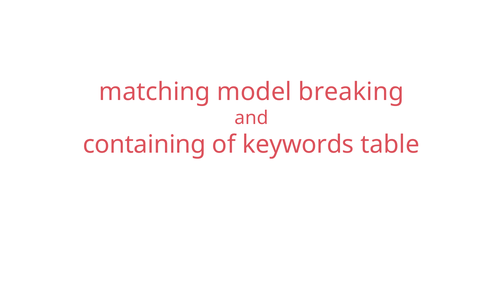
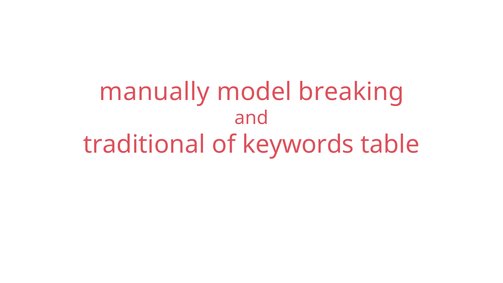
matching: matching -> manually (155, 92)
containing: containing -> traditional (144, 145)
